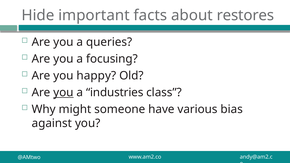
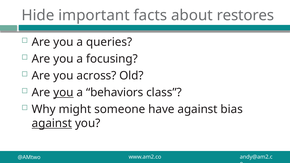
happy: happy -> across (96, 76)
industries: industries -> behaviors (115, 93)
have various: various -> against (198, 109)
against underline: none -> present (52, 123)
